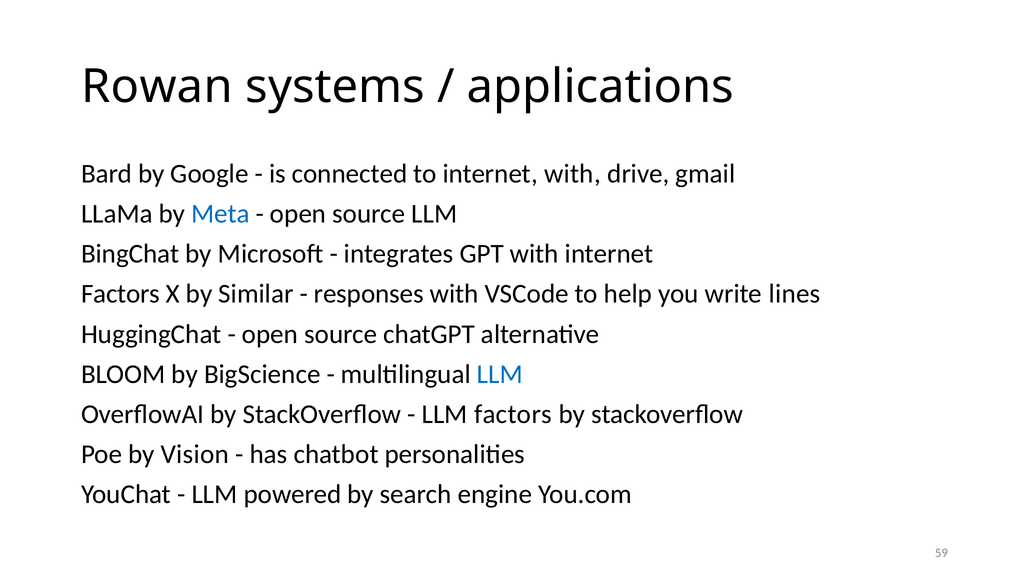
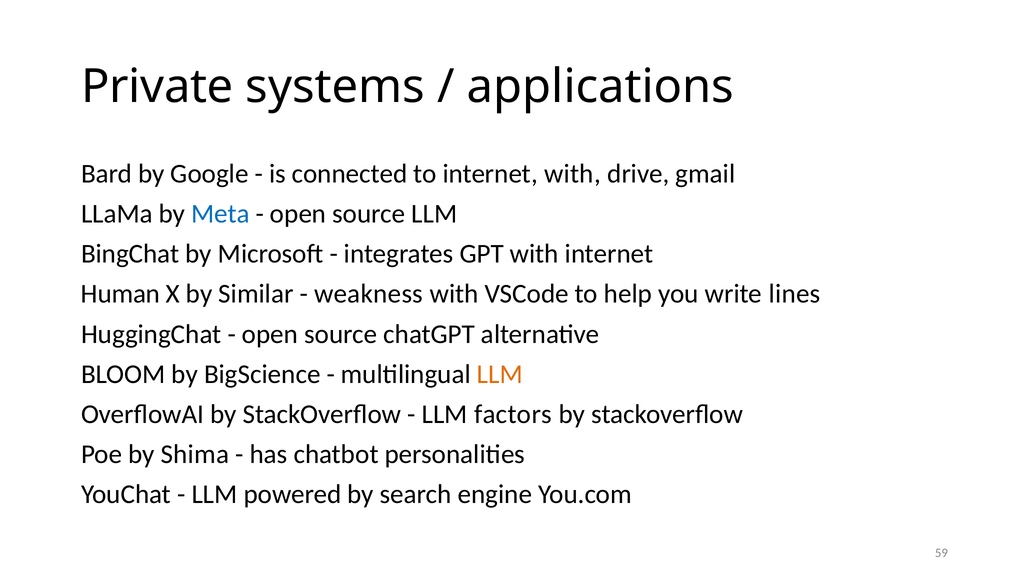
Rowan: Rowan -> Private (157, 86)
Factors: Factors -> Human (120, 294)
responses: responses -> weakness (369, 294)
LLM colour: blue -> orange (500, 374)
Vision: Vision -> Shima (195, 454)
